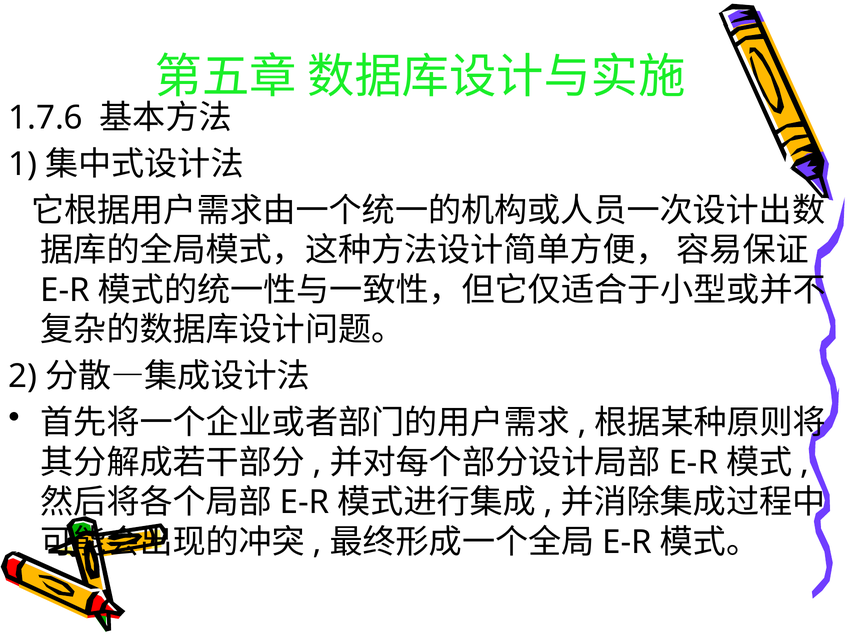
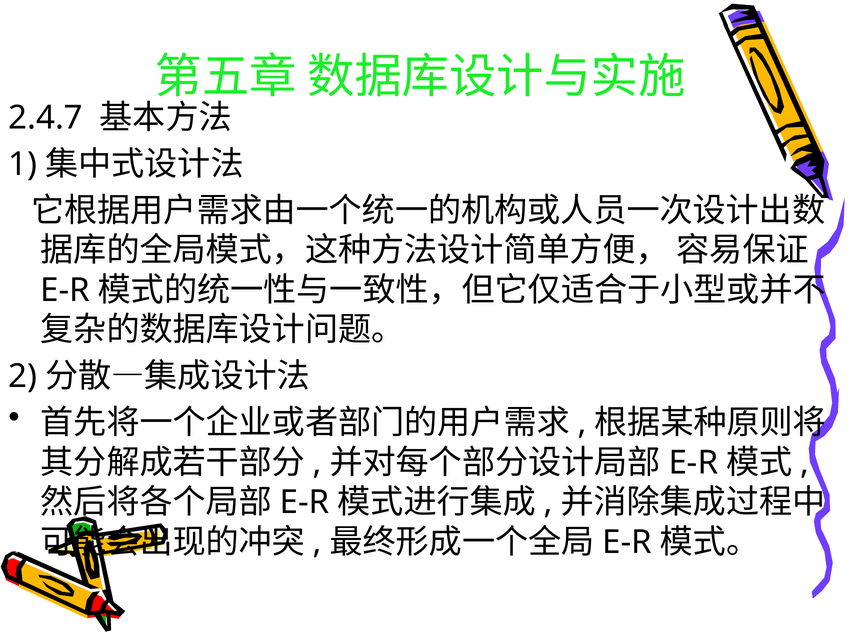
1.7.6: 1.7.6 -> 2.4.7 (46, 118)
